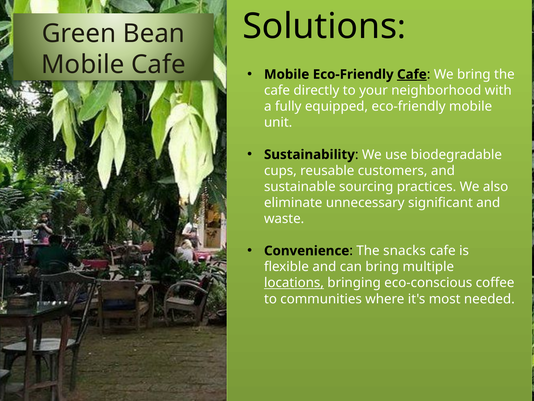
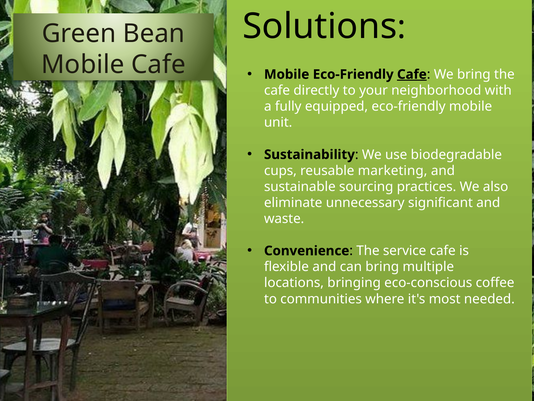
customers: customers -> marketing (393, 170)
snacks: snacks -> service (405, 251)
locations underline: present -> none (294, 283)
